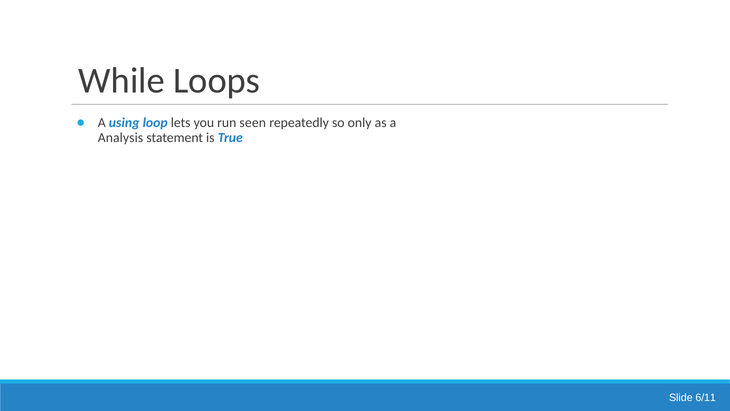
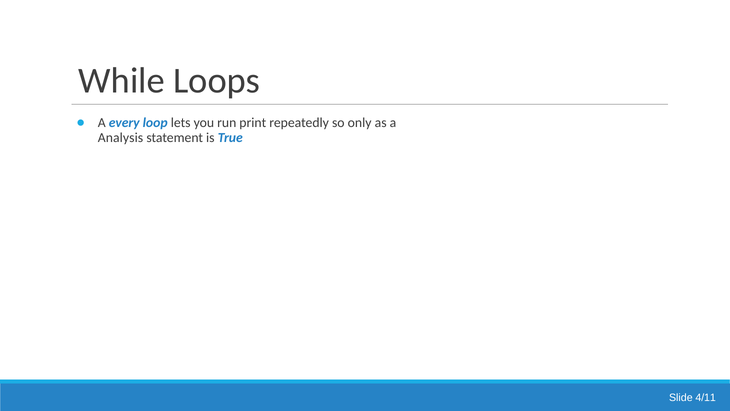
using: using -> every (124, 123)
seen: seen -> print (253, 123)
6/11: 6/11 -> 4/11 (706, 397)
